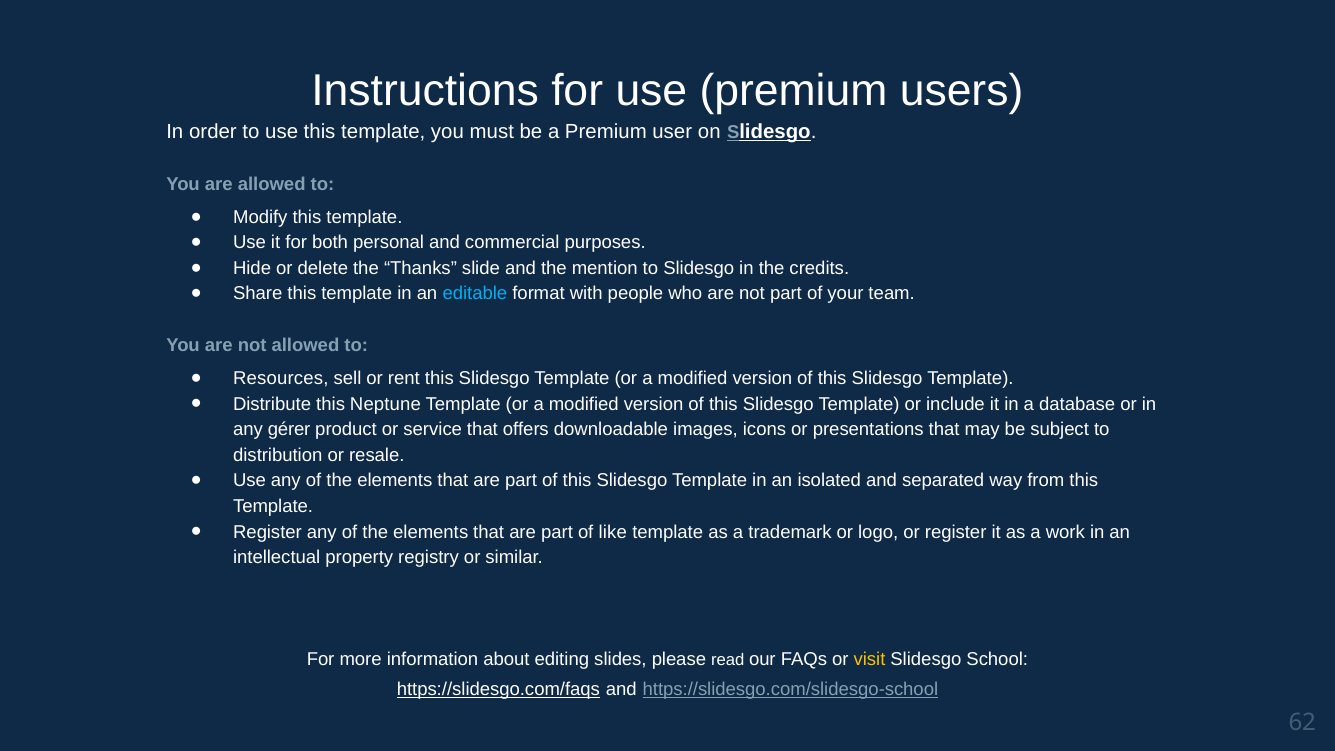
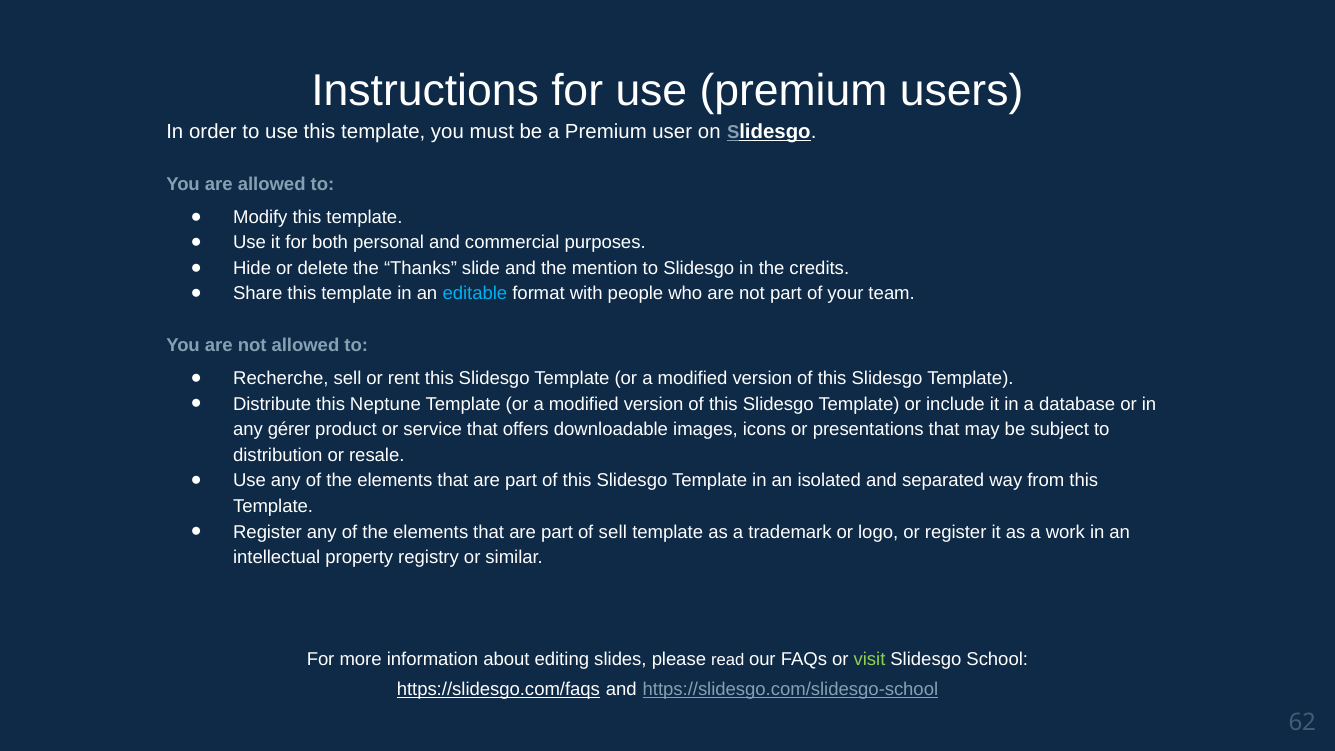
Resources: Resources -> Recherche (281, 378)
of like: like -> sell (613, 532)
visit colour: yellow -> light green (870, 659)
